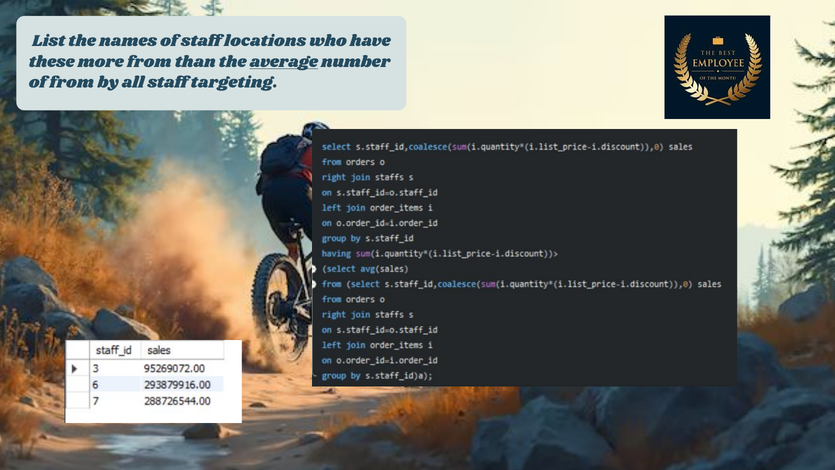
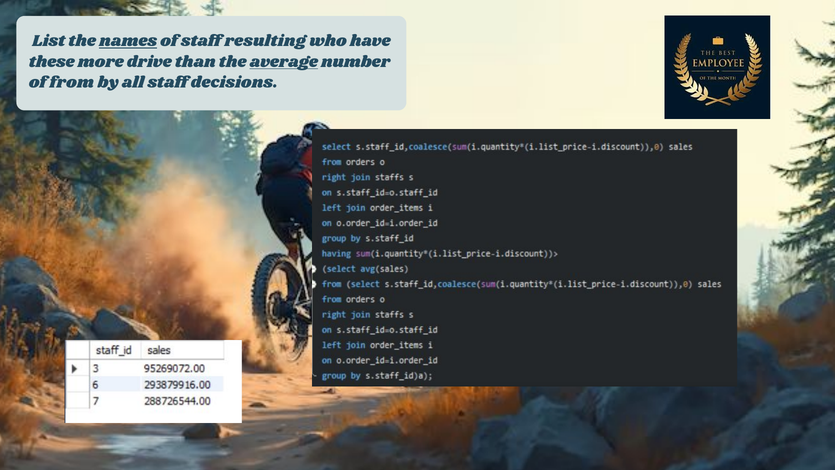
names underline: none -> present (128, 41)
locations: locations -> resulting (265, 41)
more from: from -> drive (149, 62)
targeting: targeting -> decisions (234, 82)
